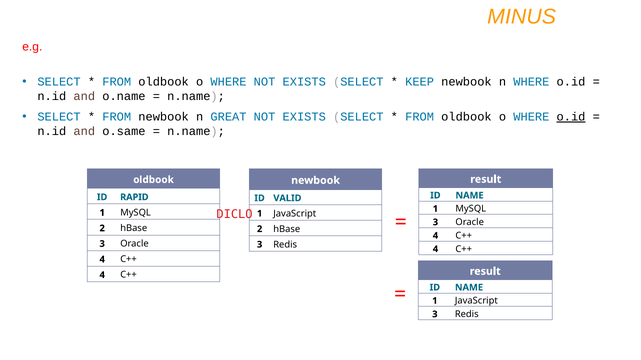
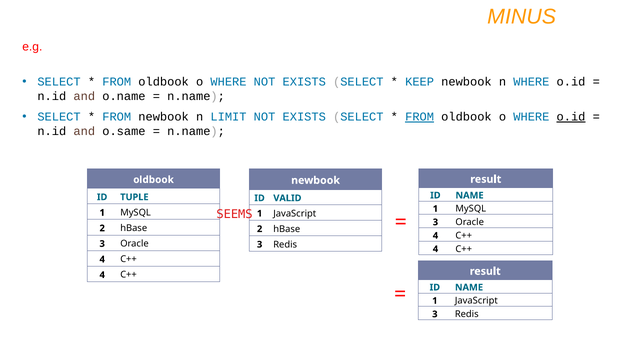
GREAT: GREAT -> LIMIT (228, 117)
FROM underline: none -> present (420, 117)
RAPID: RAPID -> TUPLE (134, 197)
DICLO: DICLO -> SEEMS (235, 215)
